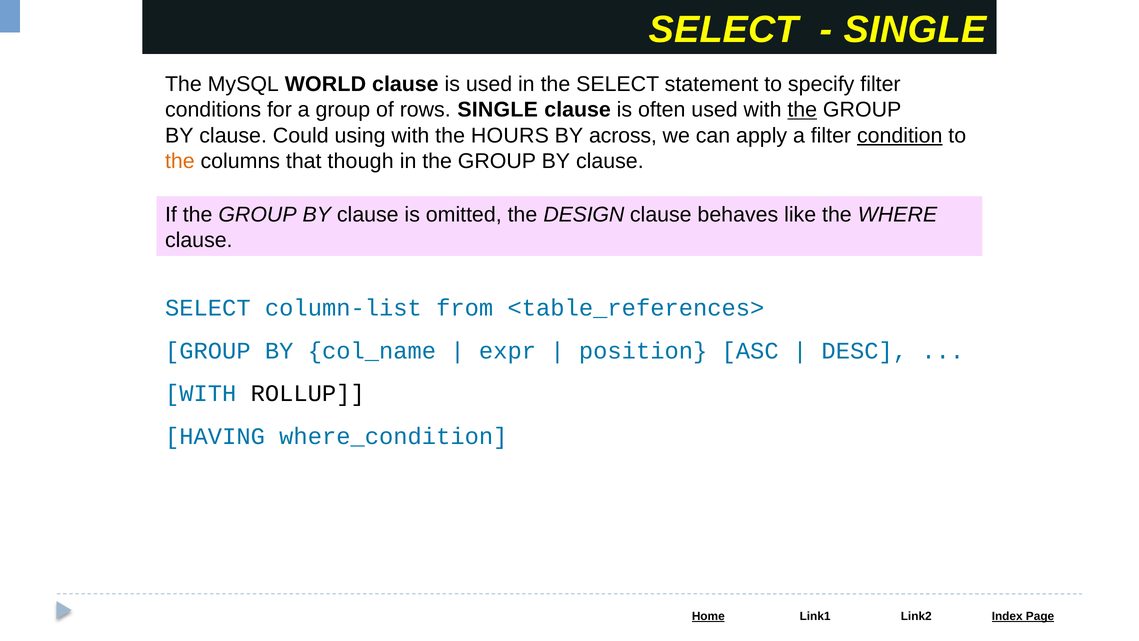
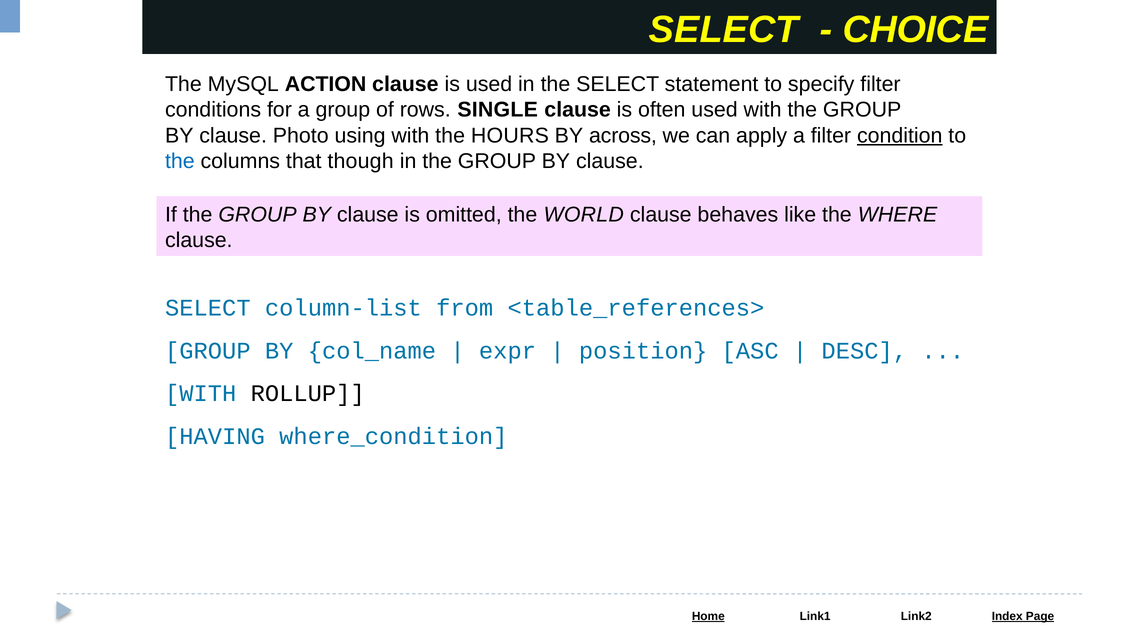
SINGLE: SINGLE -> CHOICE (915, 30)
WORLD: WORLD -> ACTION (326, 84)
the underline: present -> none (802, 110)
Could: Could -> Photo (301, 135)
the colour: orange -> blue (180, 161)
DESIGN: DESIGN -> WORLD (584, 215)
